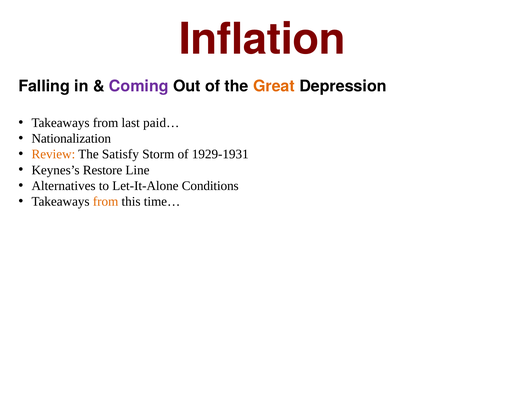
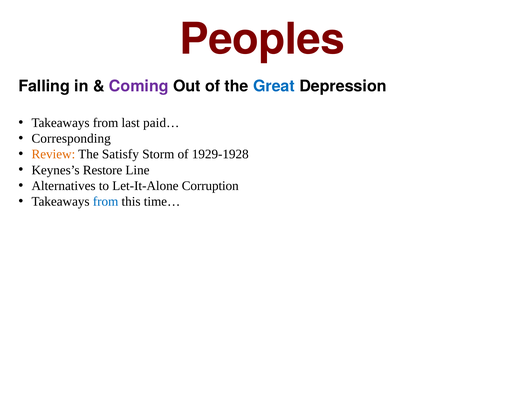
Inflation: Inflation -> Peoples (262, 39)
Great colour: orange -> blue (274, 86)
Nationalization: Nationalization -> Corresponding (71, 138)
1929-1931: 1929-1931 -> 1929-1928 (220, 154)
Conditions: Conditions -> Corruption (210, 186)
from colour: orange -> blue (106, 201)
